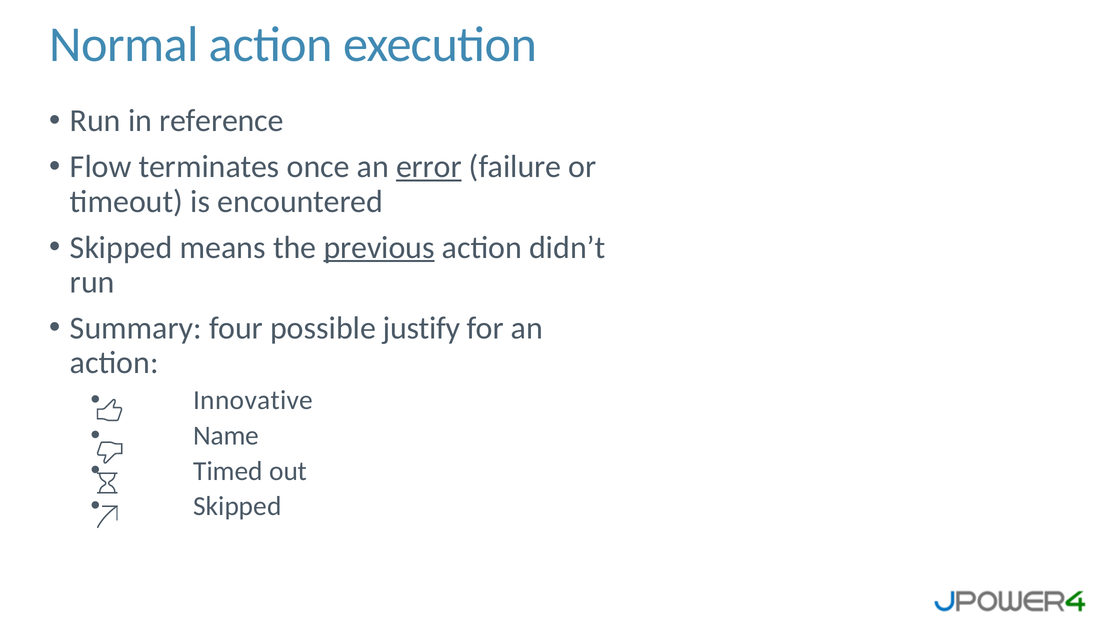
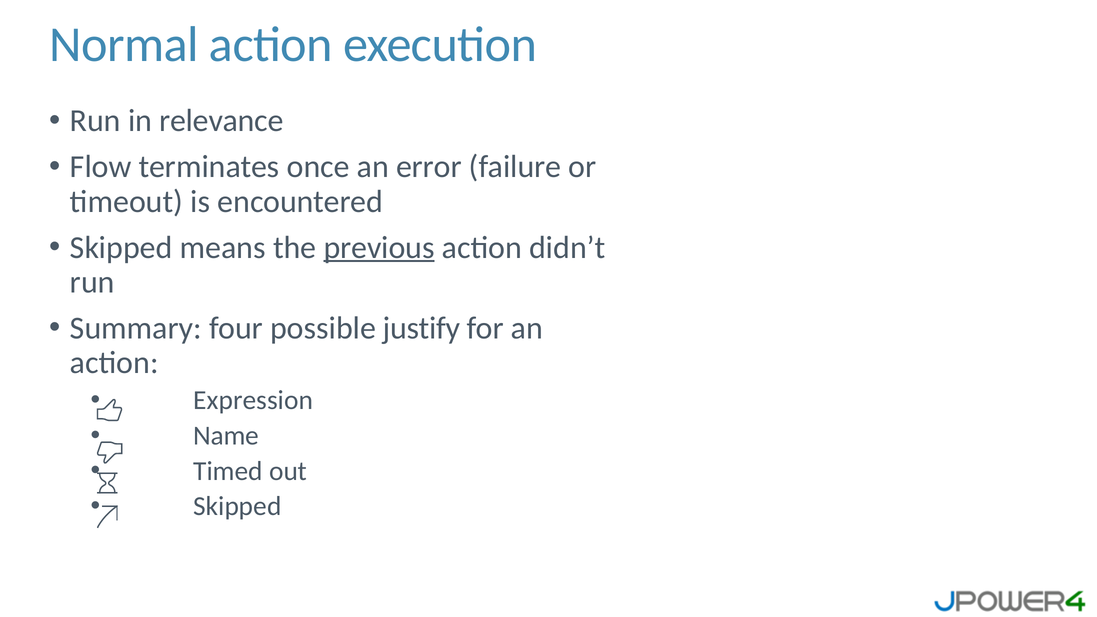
reference: reference -> relevance (221, 121)
error underline: present -> none (429, 167)
Innovative: Innovative -> Expression (253, 400)
